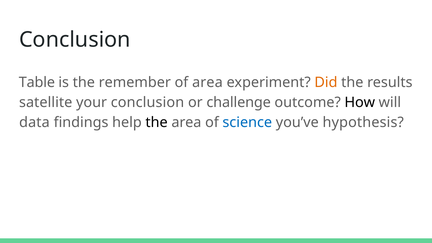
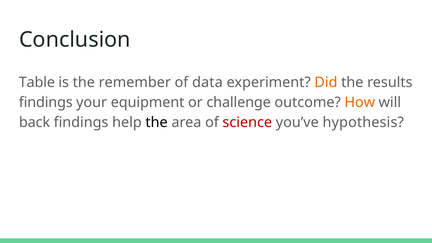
of area: area -> data (207, 83)
satellite: satellite -> findings (46, 102)
your conclusion: conclusion -> equipment (148, 102)
How colour: black -> orange (360, 102)
data: data -> back (35, 122)
science colour: blue -> red (247, 122)
